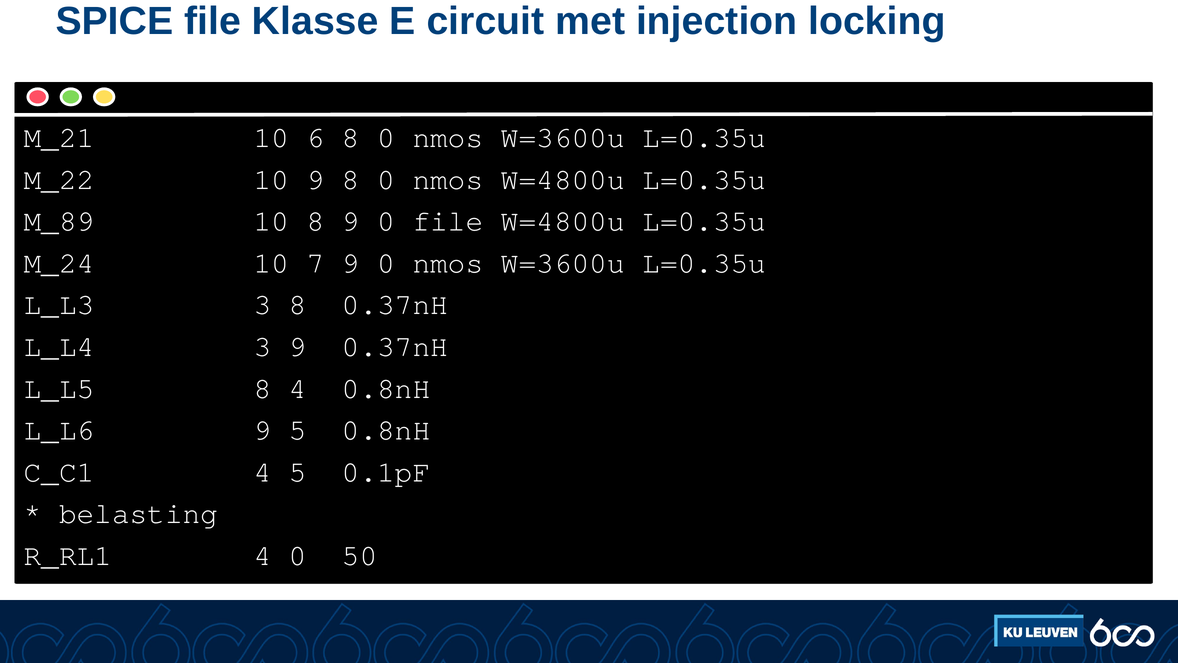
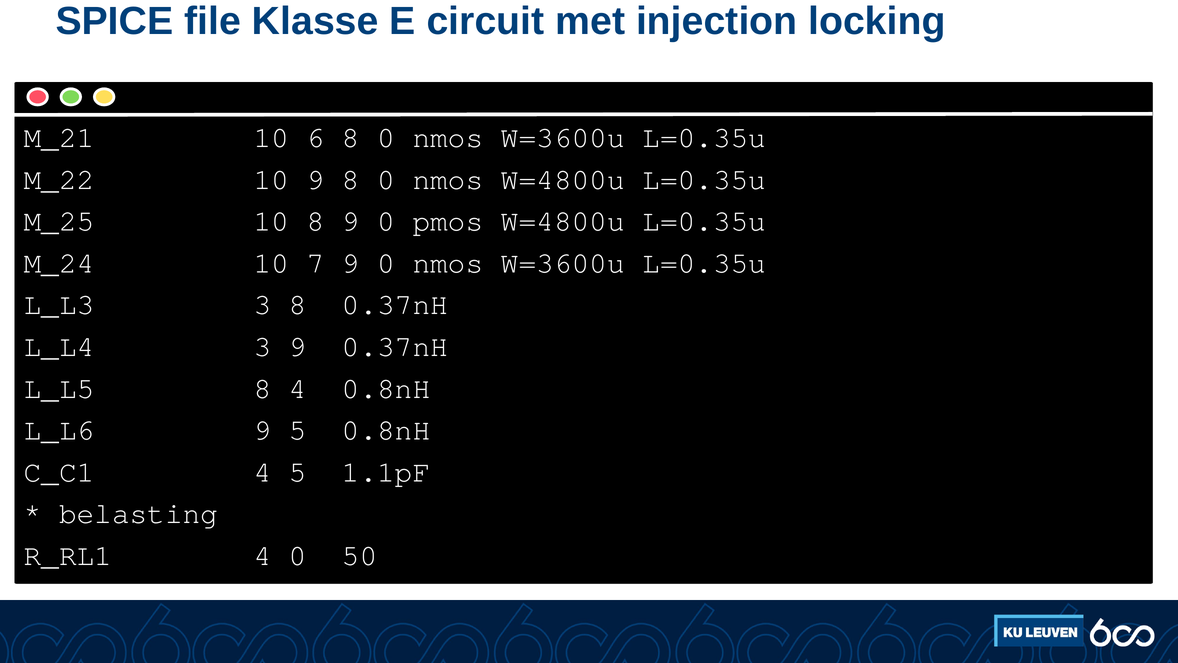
M_89: M_89 -> M_25 (59, 221)
0 file: file -> pmos (448, 221)
0.1pF: 0.1pF -> 1.1pF (386, 472)
